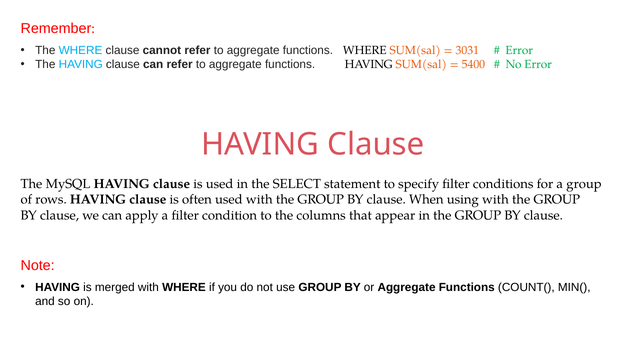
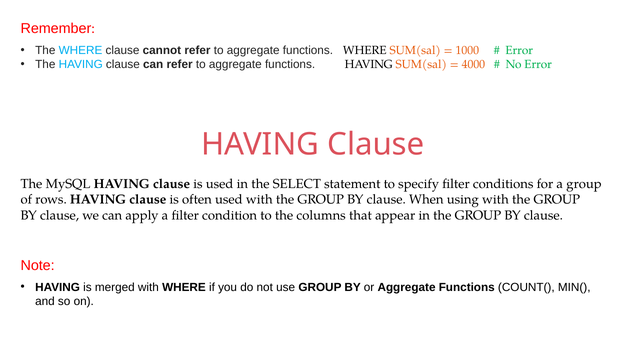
3031: 3031 -> 1000 (467, 50)
5400: 5400 -> 4000 (473, 65)
